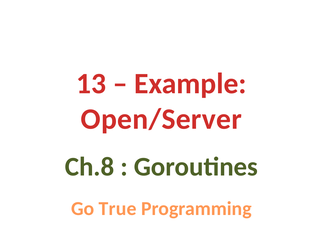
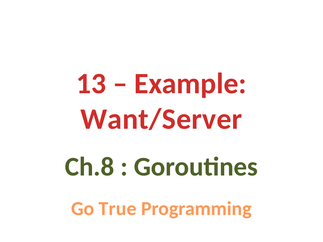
Open/Server: Open/Server -> Want/Server (161, 119)
